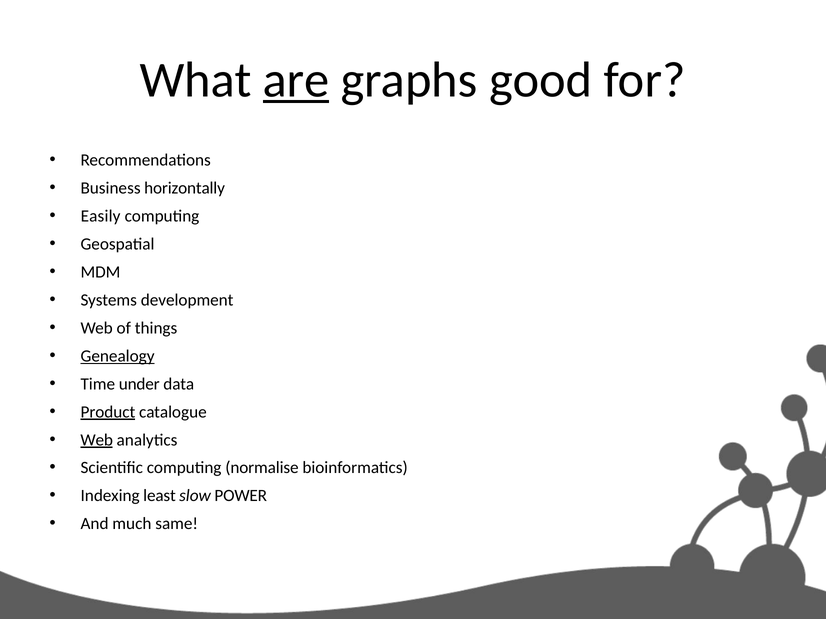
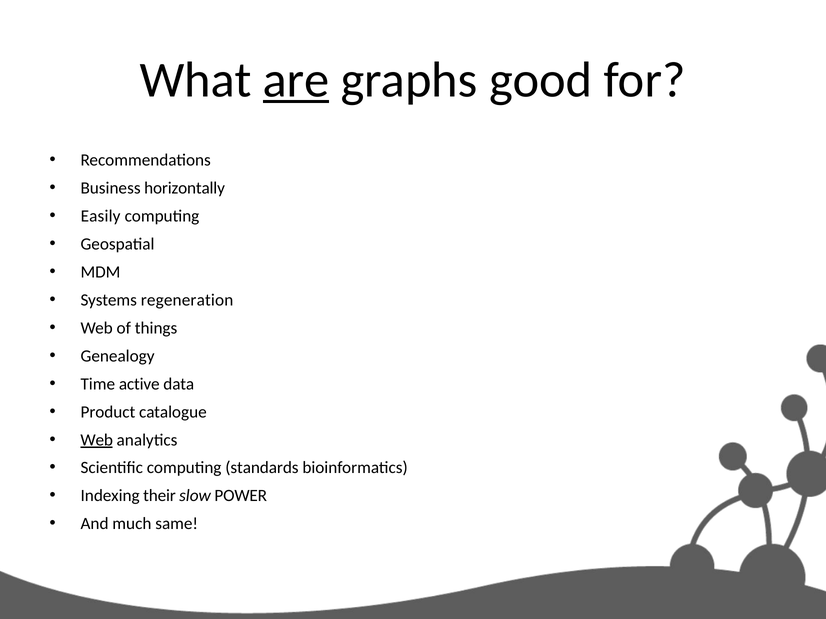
development: development -> regeneration (187, 300)
Genealogy underline: present -> none (118, 356)
under: under -> active (139, 384)
Product underline: present -> none (108, 412)
normalise: normalise -> standards (262, 468)
least: least -> their (160, 496)
